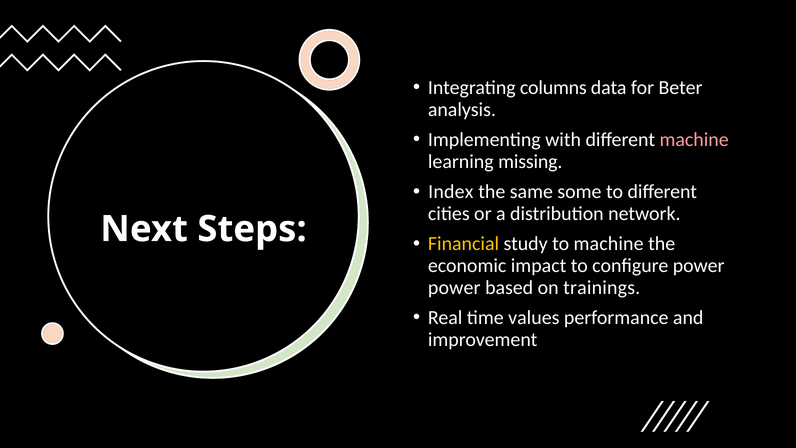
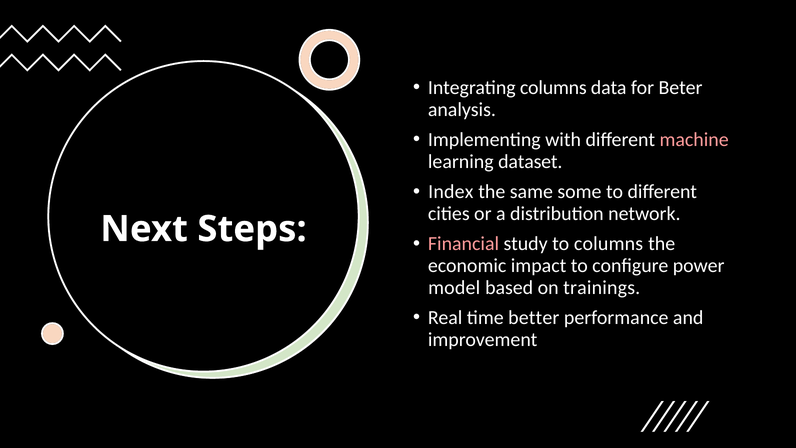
missing: missing -> dataset (530, 162)
Financial colour: yellow -> pink (464, 244)
to machine: machine -> columns (609, 244)
power: power -> model (454, 287)
values: values -> better (534, 318)
